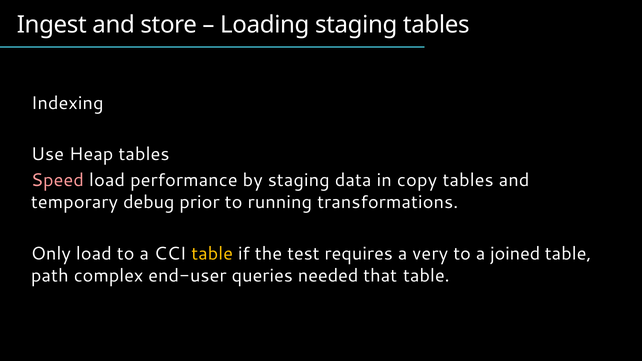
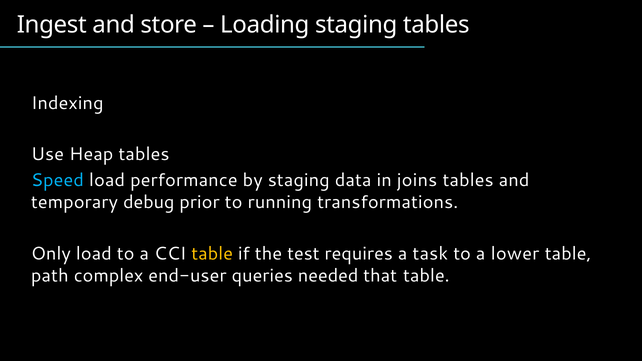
Speed colour: pink -> light blue (57, 180)
copy: copy -> joins (417, 180)
very: very -> task (430, 254)
joined: joined -> lower (515, 254)
